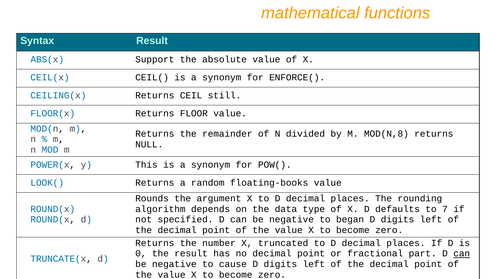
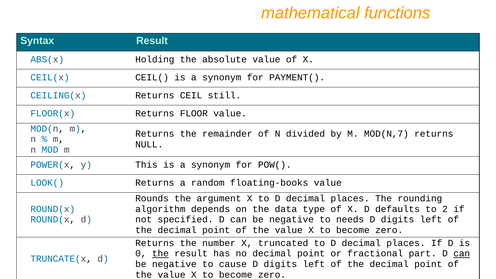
Support: Support -> Holding (155, 59)
ENFORCE(: ENFORCE( -> PAYMENT( (297, 77)
MOD(N,8: MOD(N,8 -> MOD(N,7 (386, 134)
7: 7 -> 2 (445, 209)
began: began -> needs (350, 219)
the underline: none -> present (160, 254)
